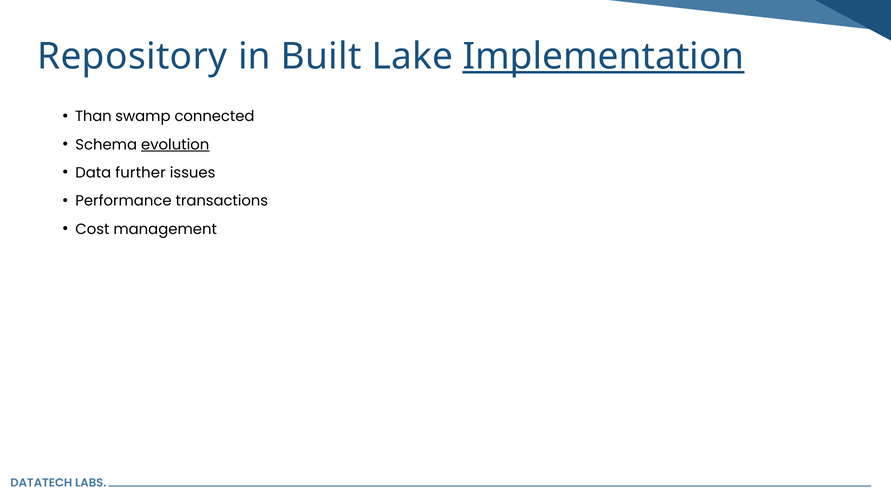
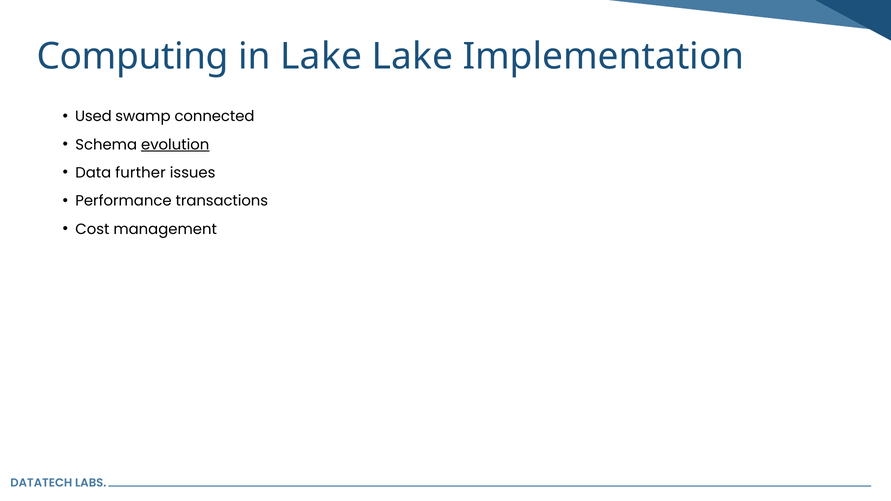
Repository: Repository -> Computing (133, 56)
in Built: Built -> Lake (321, 56)
Implementation underline: present -> none (604, 56)
Than: Than -> Used (93, 117)
